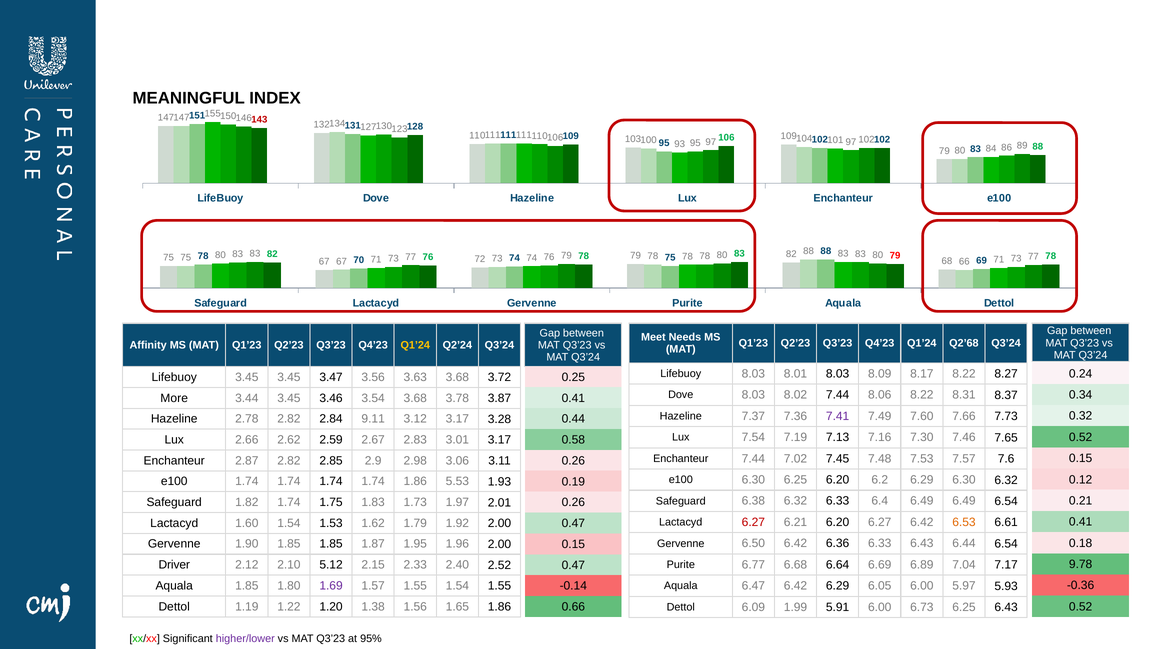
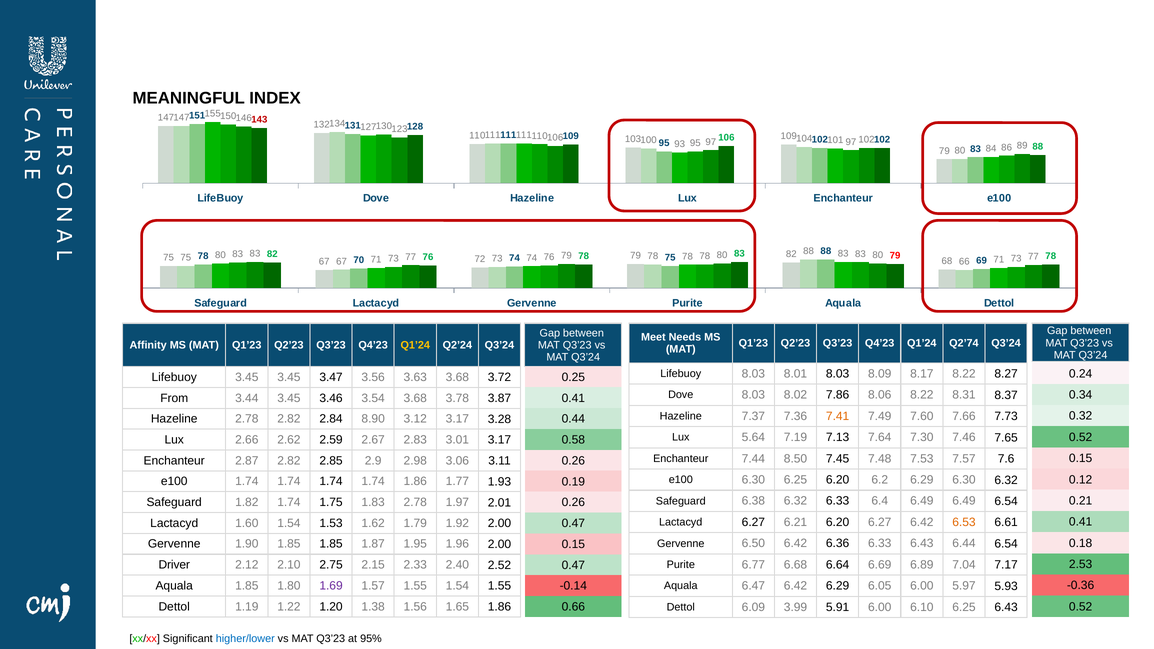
Q2’68: Q2’68 -> Q2’74 (964, 343)
8.02 7.44: 7.44 -> 7.86 (838, 395)
More: More -> From (174, 398)
7.41 colour: purple -> orange (838, 416)
9.11: 9.11 -> 8.90 (373, 419)
7.54: 7.54 -> 5.64 (753, 437)
7.16: 7.16 -> 7.64 (880, 437)
7.02: 7.02 -> 8.50 (796, 459)
5.53: 5.53 -> 1.77 (457, 482)
1.83 1.73: 1.73 -> 2.78 (415, 502)
6.27 colour: red -> black (753, 522)
9.78: 9.78 -> 2.53 (1081, 564)
5.12: 5.12 -> 2.75 (331, 565)
1.99: 1.99 -> 3.99 (796, 607)
6.73: 6.73 -> 6.10 (922, 607)
higher/lower colour: purple -> blue (245, 639)
